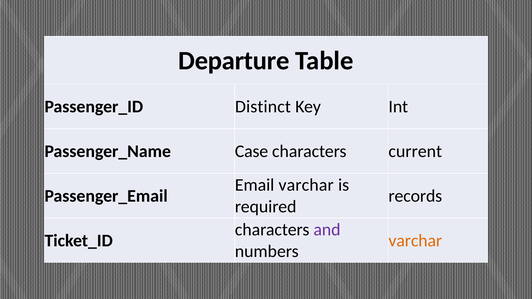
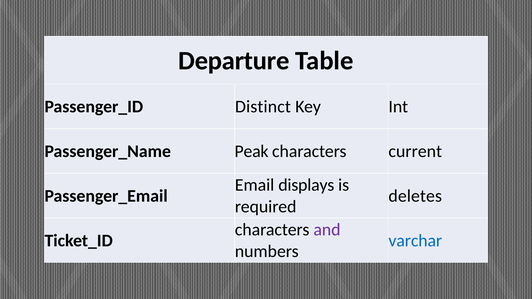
Case: Case -> Peak (252, 151)
Email varchar: varchar -> displays (306, 185)
records: records -> deletes (415, 196)
varchar colour: orange -> blue (415, 241)
